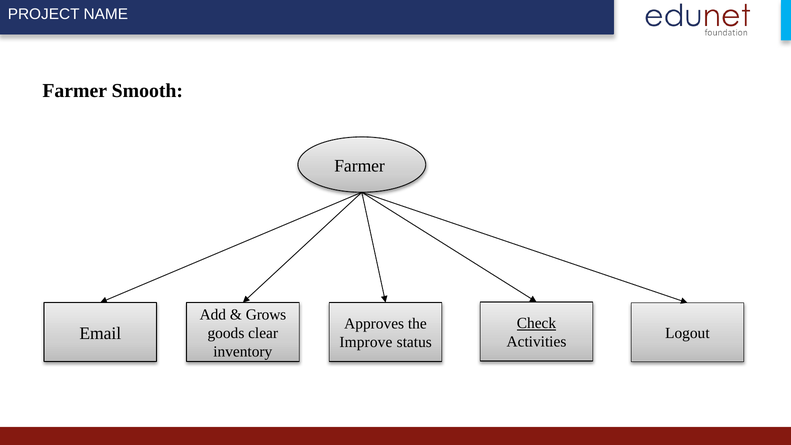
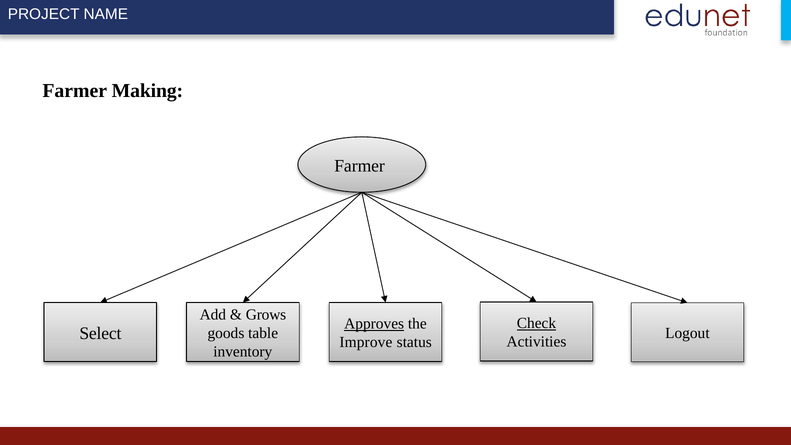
Smooth: Smooth -> Making (147, 91)
Approves underline: none -> present (374, 324)
Email: Email -> Select (100, 333)
clear: clear -> table (263, 333)
